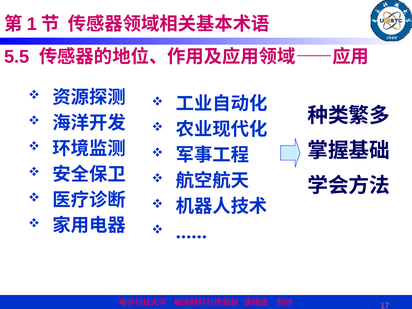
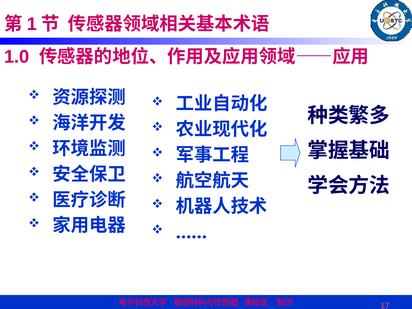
5.5: 5.5 -> 1.0 (17, 57)
